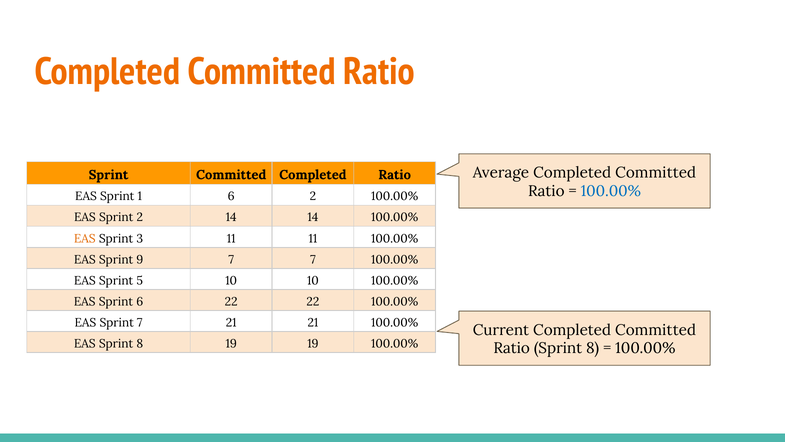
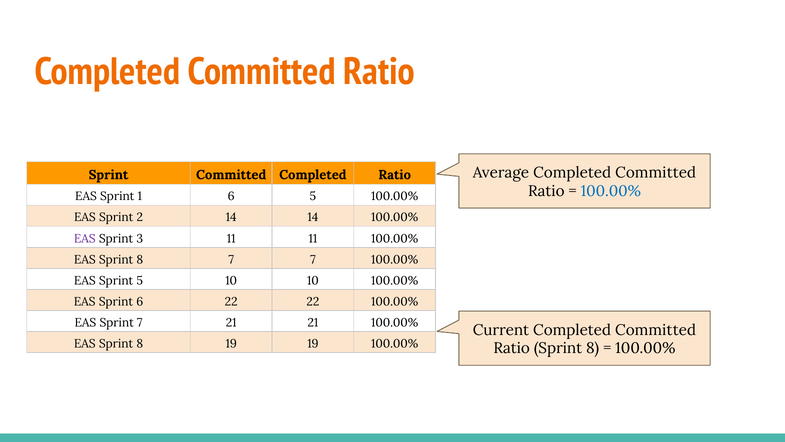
6 2: 2 -> 5 (313, 196)
EAS colour: orange -> purple (85, 238)
9: 9 -> 8 (140, 259)
